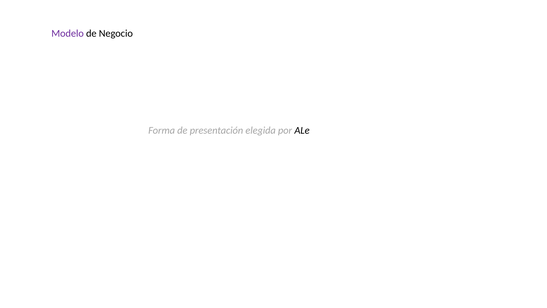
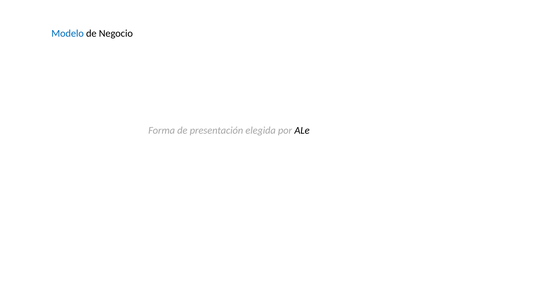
Modelo colour: purple -> blue (68, 34)
